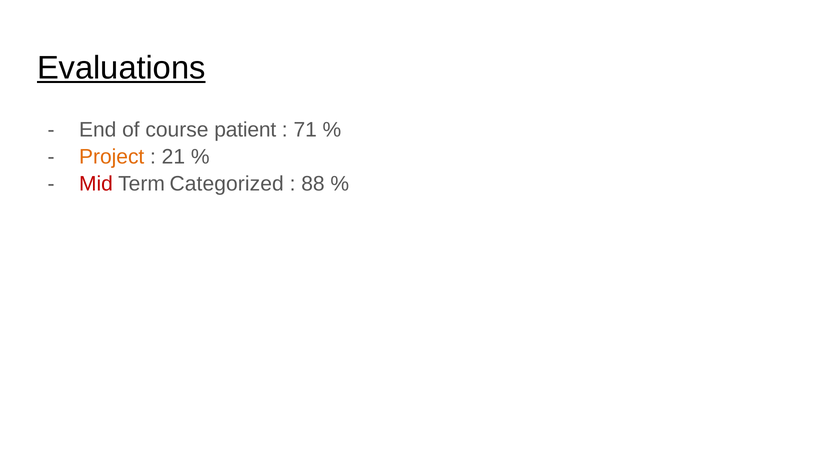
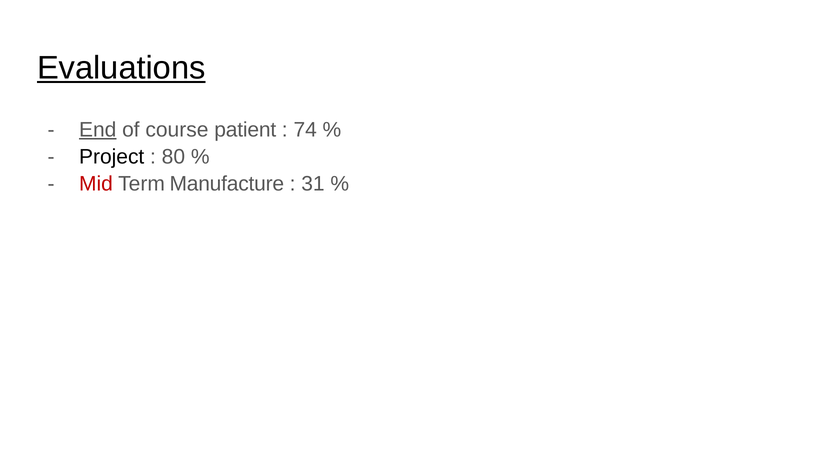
End underline: none -> present (98, 130)
71: 71 -> 74 (305, 130)
Project colour: orange -> black (112, 157)
21: 21 -> 80 (173, 157)
Categorized: Categorized -> Manufacture (227, 184)
88: 88 -> 31 (313, 184)
